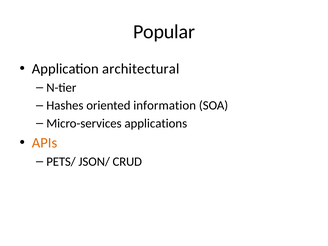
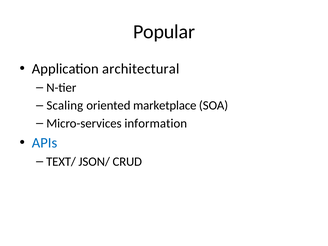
Hashes: Hashes -> Scaling (65, 106)
information: information -> marketplace (165, 106)
applications: applications -> information (156, 123)
APIs colour: orange -> blue (45, 143)
PETS/: PETS/ -> TEXT/ (61, 162)
